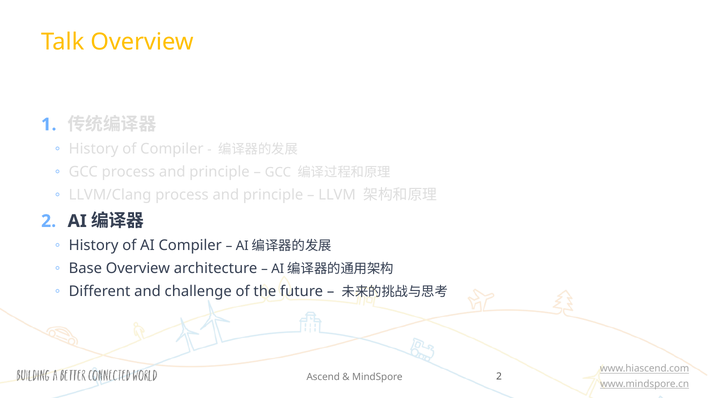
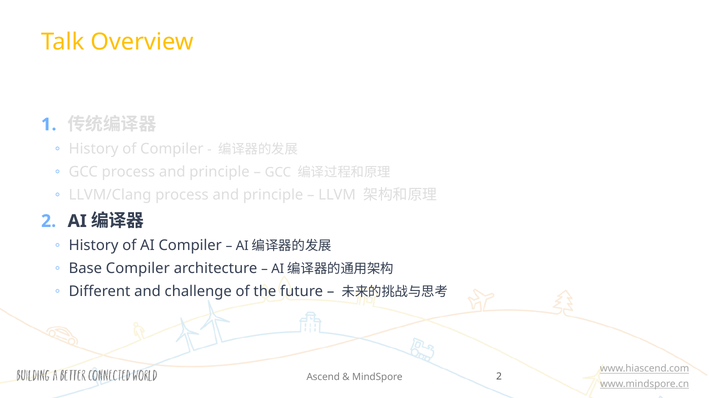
Base Overview: Overview -> Compiler (138, 269)
